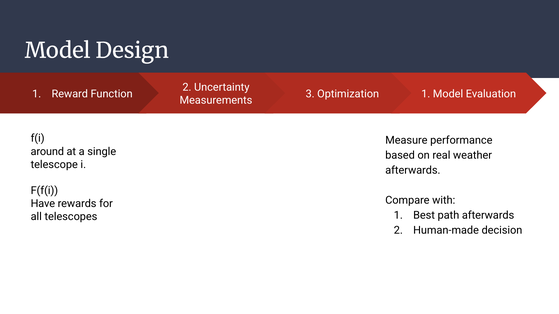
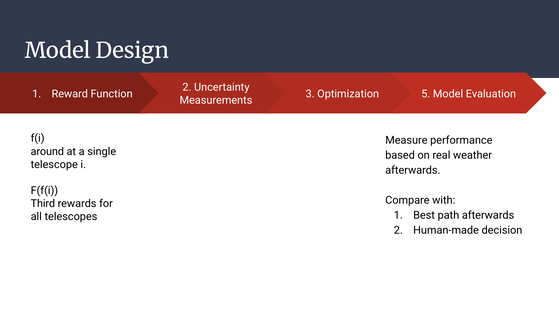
Optimization 1: 1 -> 5 (426, 94)
Have: Have -> Third (43, 204)
